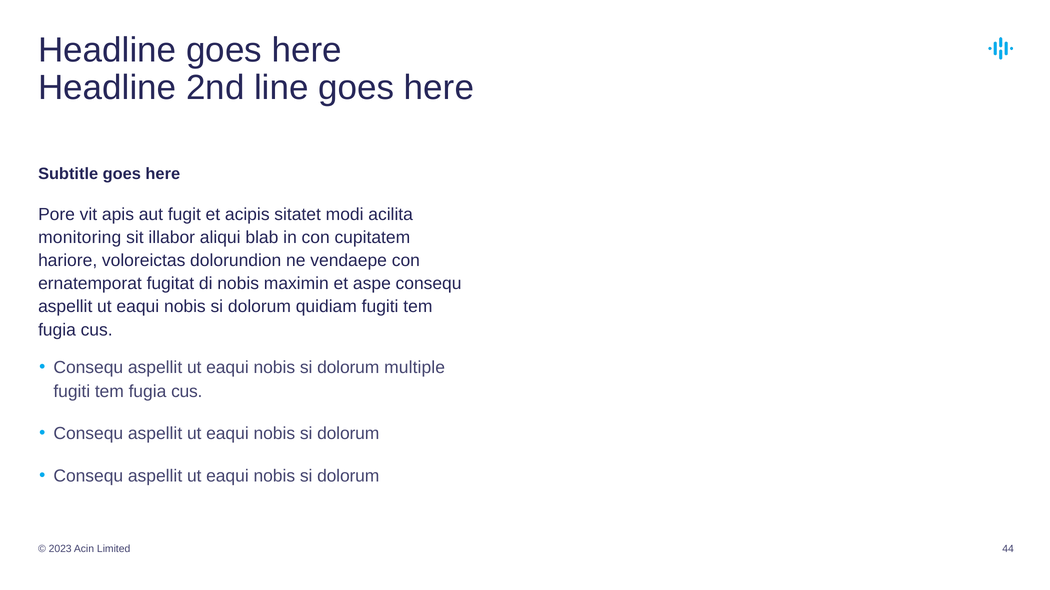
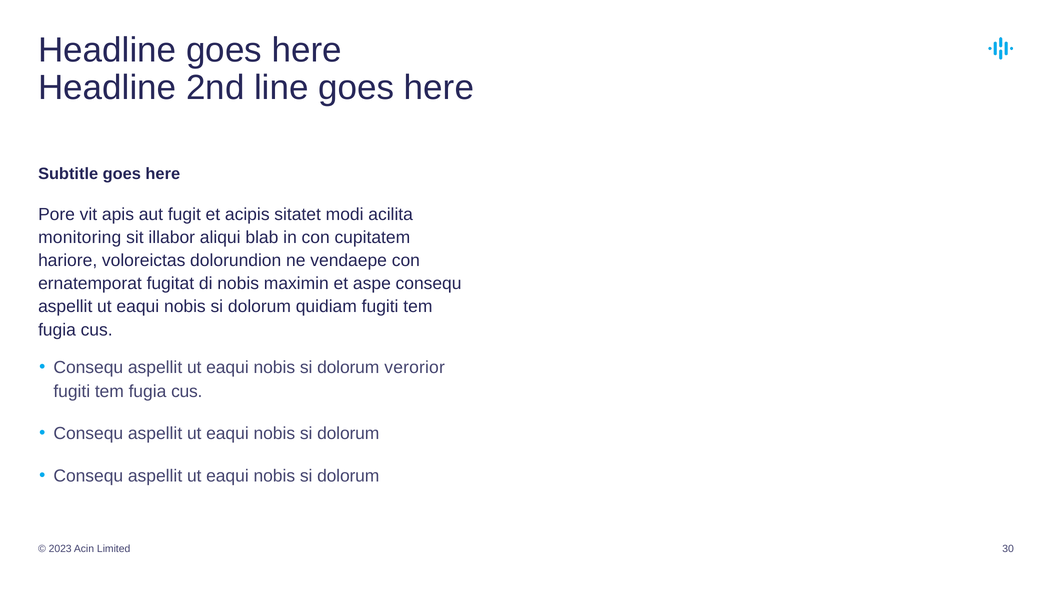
multiple: multiple -> verorior (415, 368)
44: 44 -> 30 (1008, 550)
